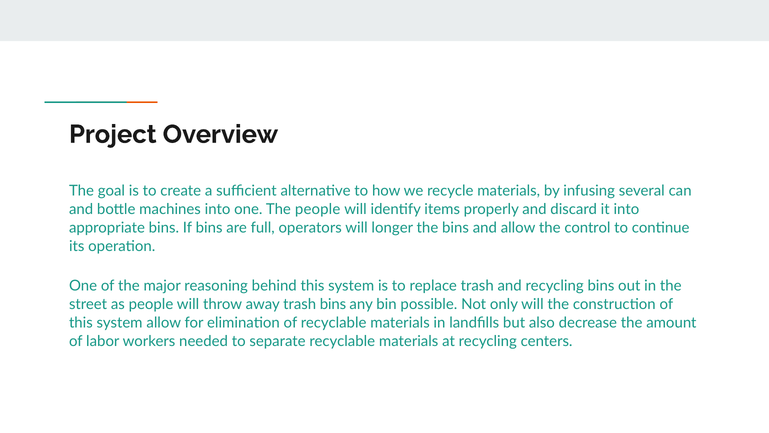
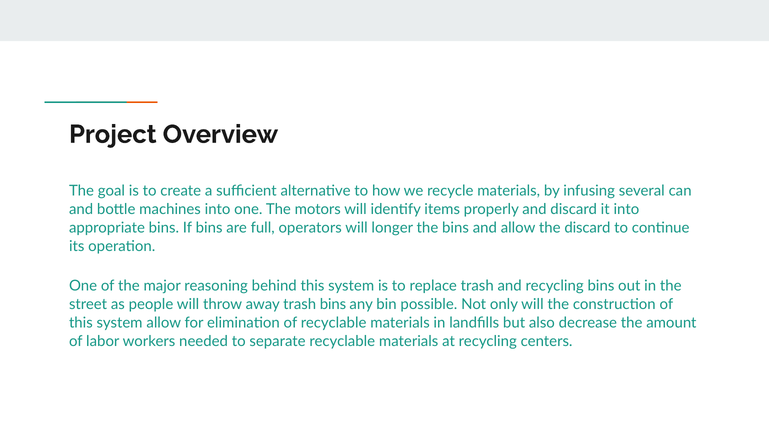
The people: people -> motors (318, 209)
the control: control -> discard (587, 228)
